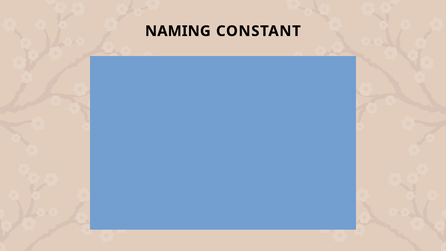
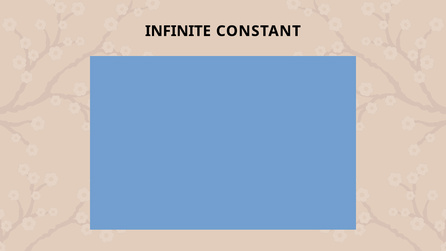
NAMING: NAMING -> INFINITE (178, 31)
